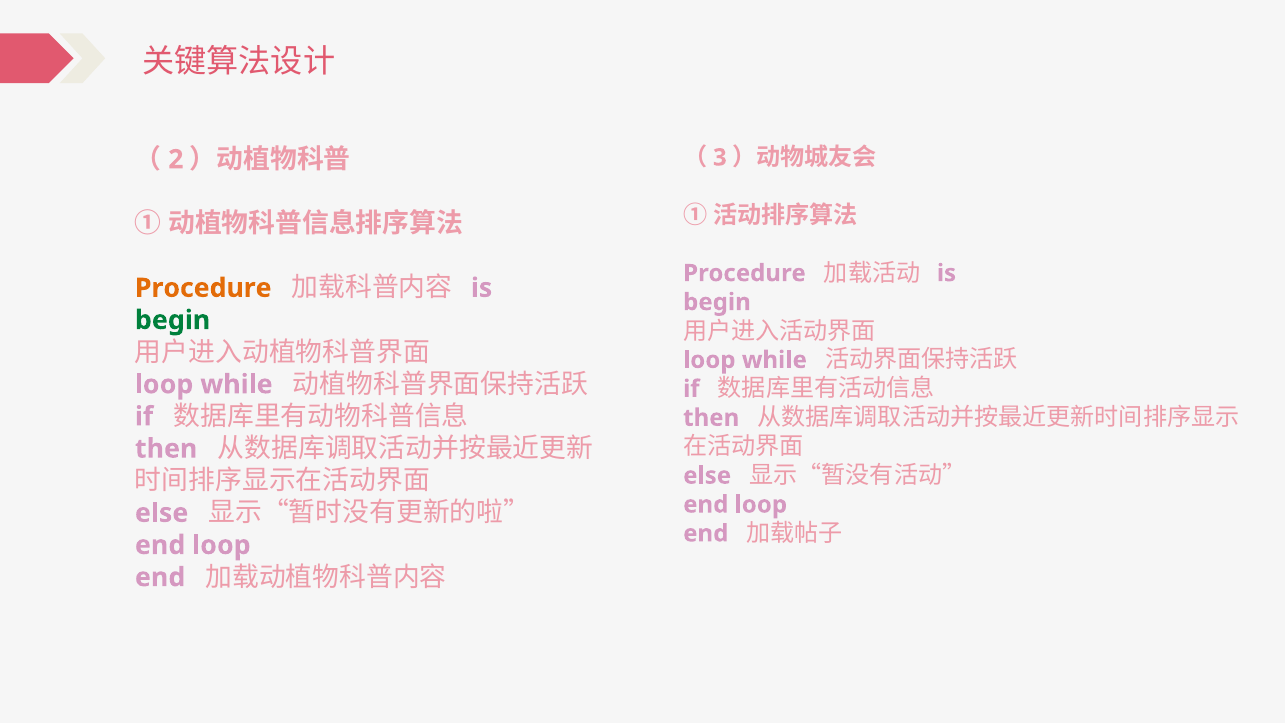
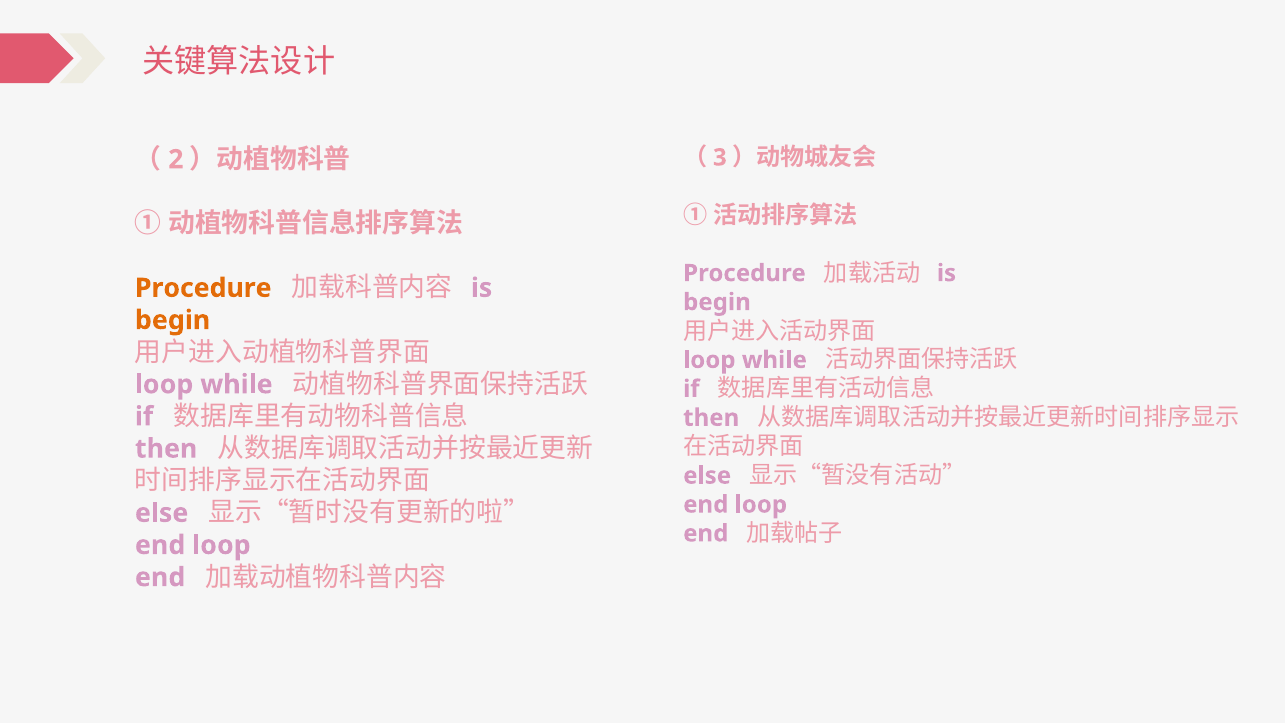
begin colour: green -> orange (173, 320)
